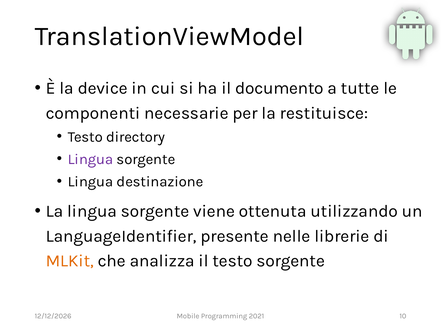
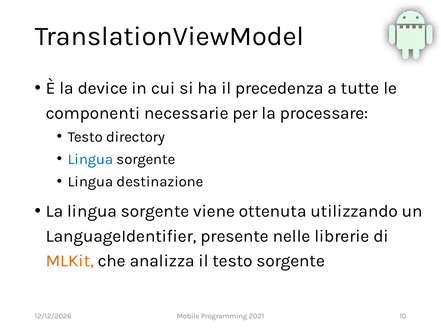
documento: documento -> precedenza (279, 88)
restituisce: restituisce -> processare (324, 113)
Lingua colour: purple -> blue (90, 159)
